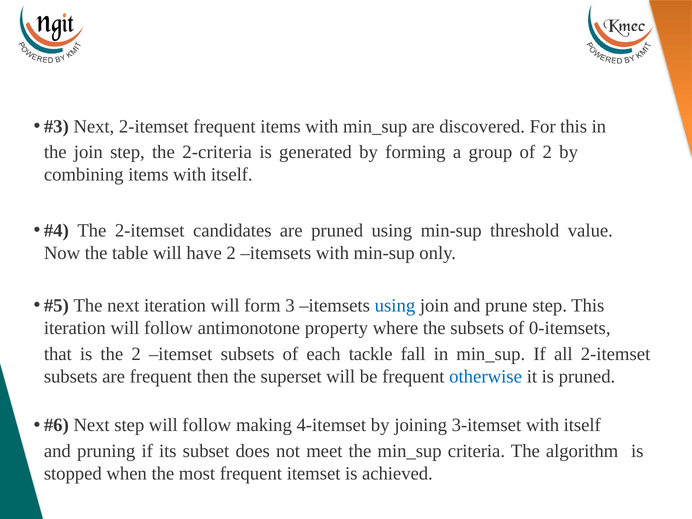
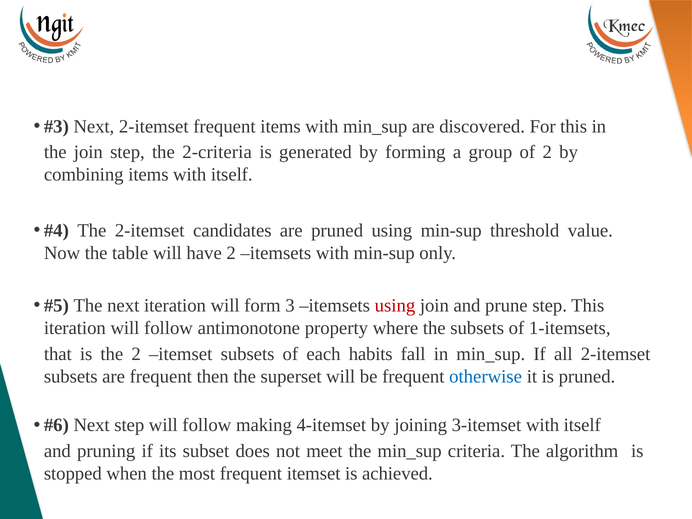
using colour: blue -> red (395, 306)
0-itemsets: 0-itemsets -> 1-itemsets (570, 328)
tackle: tackle -> habits (371, 354)
